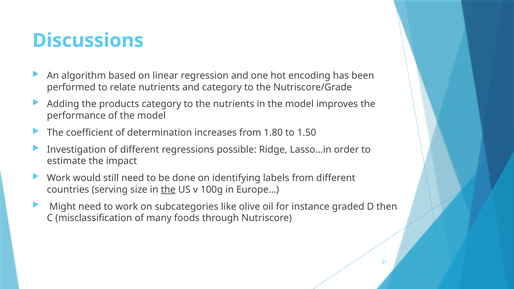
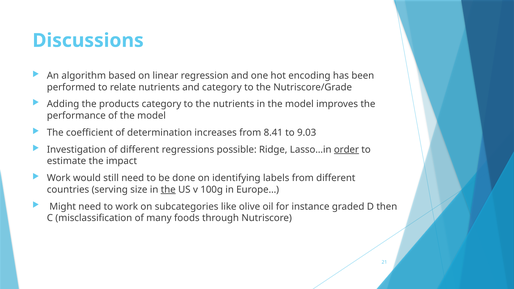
1.80: 1.80 -> 8.41 (273, 133)
1.50: 1.50 -> 9.03 (307, 133)
order underline: none -> present (346, 150)
